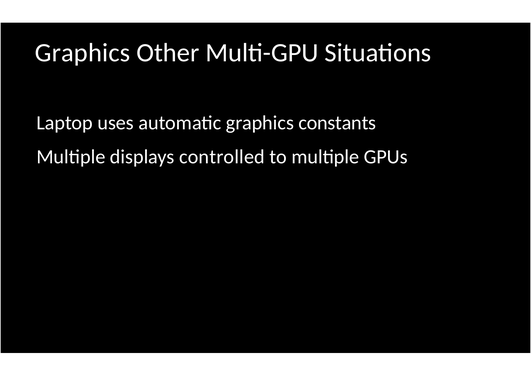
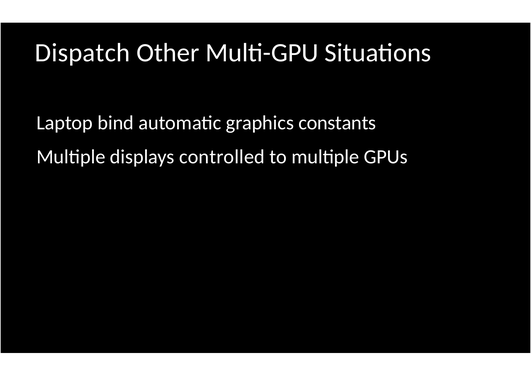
Graphics: Graphics -> Dispatch (82, 53)
uses: uses -> bind (116, 123)
